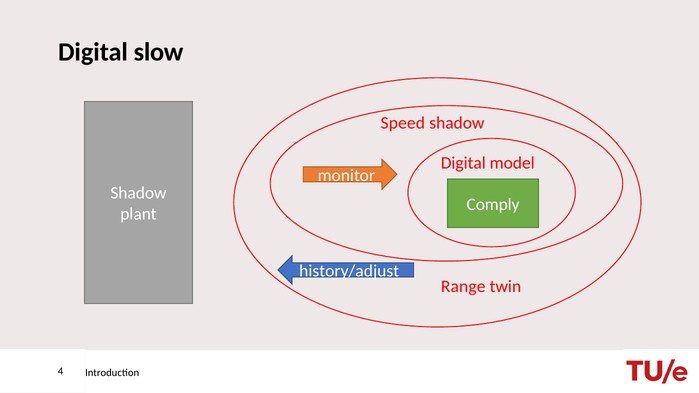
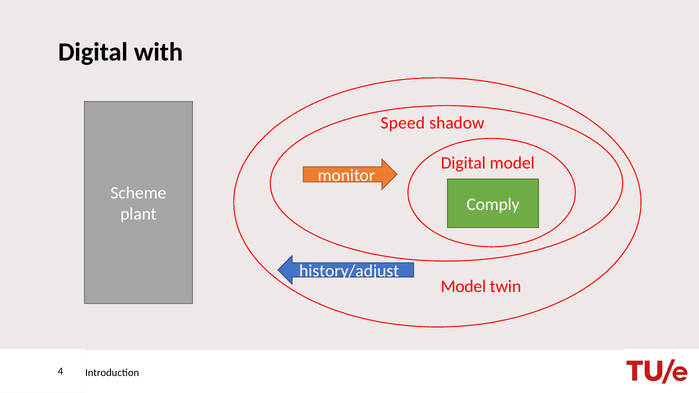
slow: slow -> with (158, 52)
Shadow: Shadow -> Scheme (138, 193)
Range: Range -> Model (463, 286)
